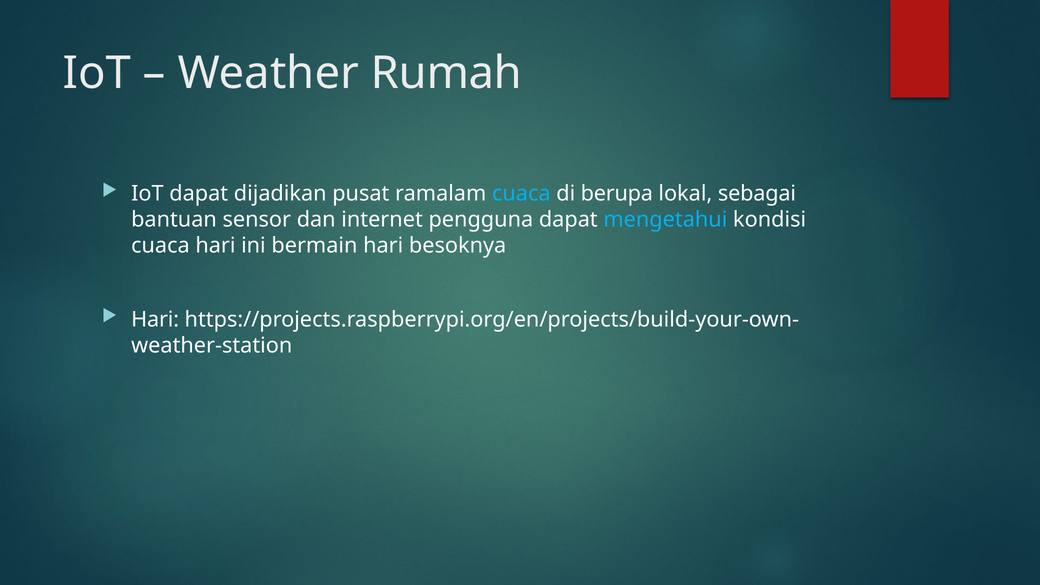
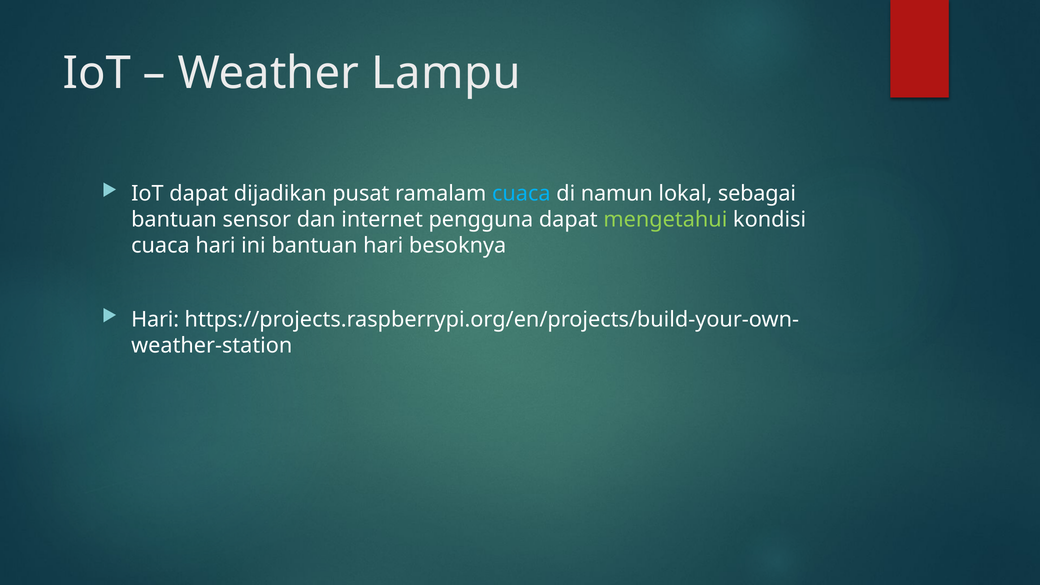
Rumah: Rumah -> Lampu (446, 73)
berupa: berupa -> namun (617, 194)
mengetahui colour: light blue -> light green (665, 220)
ini bermain: bermain -> bantuan (314, 246)
